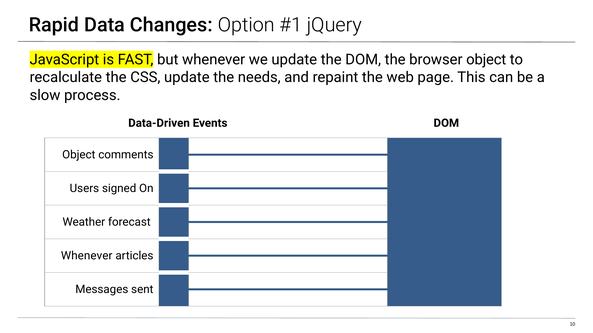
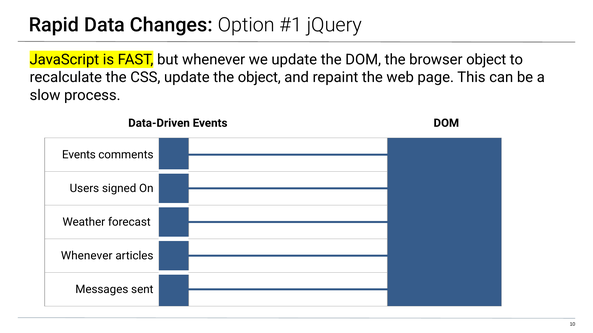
the needs: needs -> object (259, 77)
Object: Object -> Events (79, 155)
